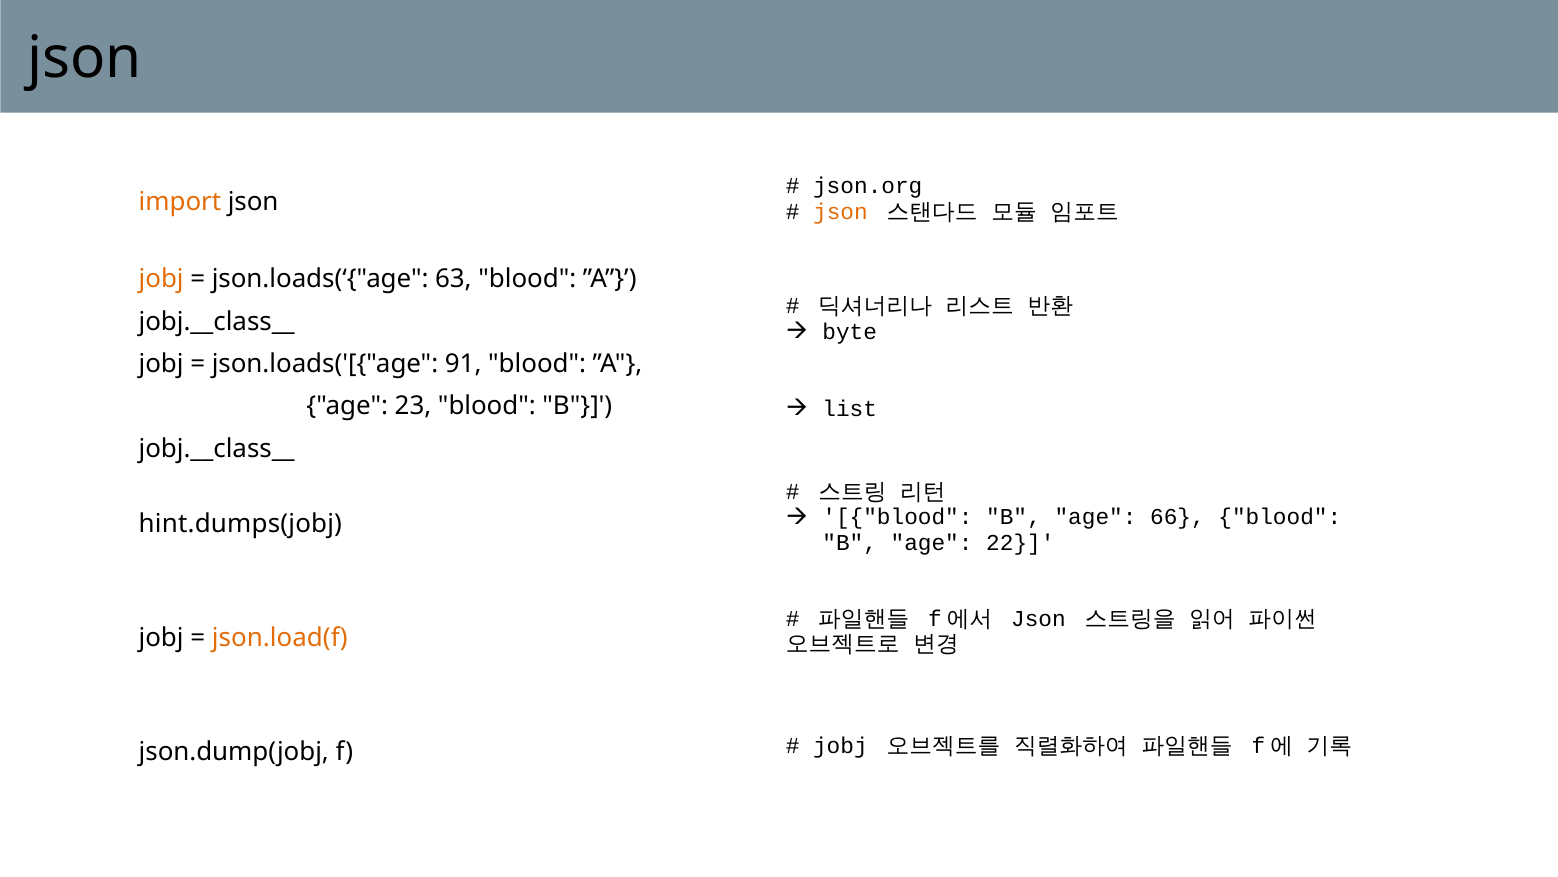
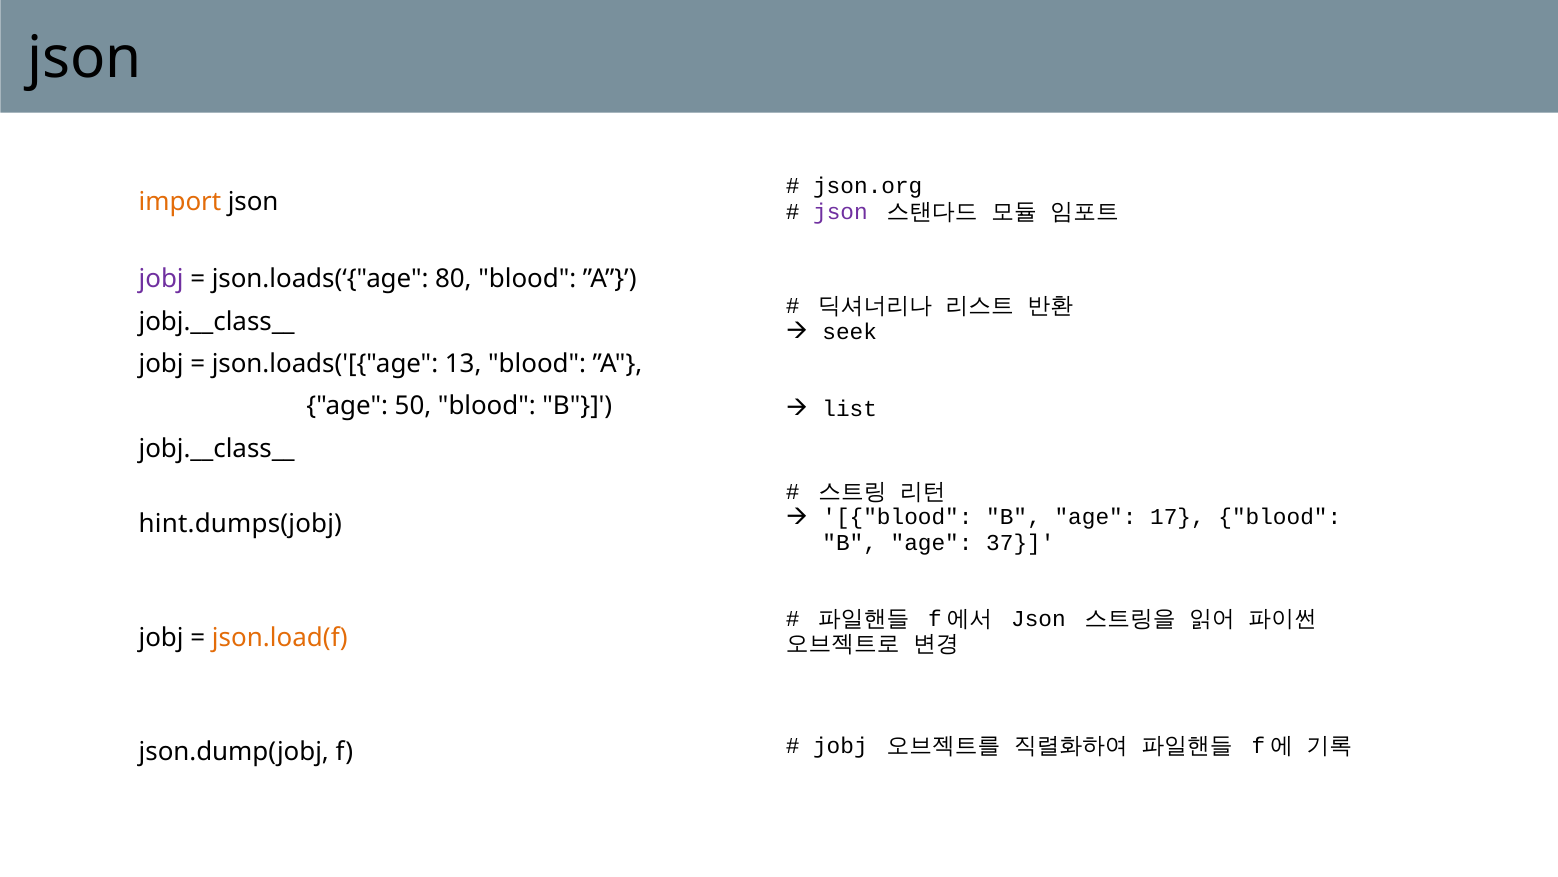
json colour: orange -> purple (840, 212)
jobj colour: orange -> purple (161, 279)
63: 63 -> 80 (453, 279)
byte: byte -> seek (850, 332)
91: 91 -> 13 (463, 364)
23: 23 -> 50 (413, 406)
66: 66 -> 17 (1177, 517)
22: 22 -> 37 (1020, 543)
